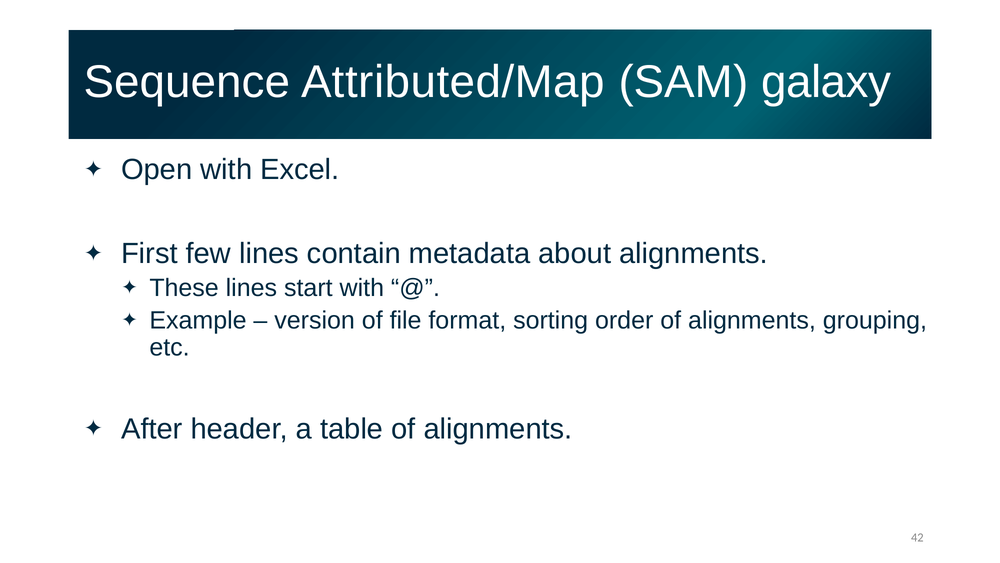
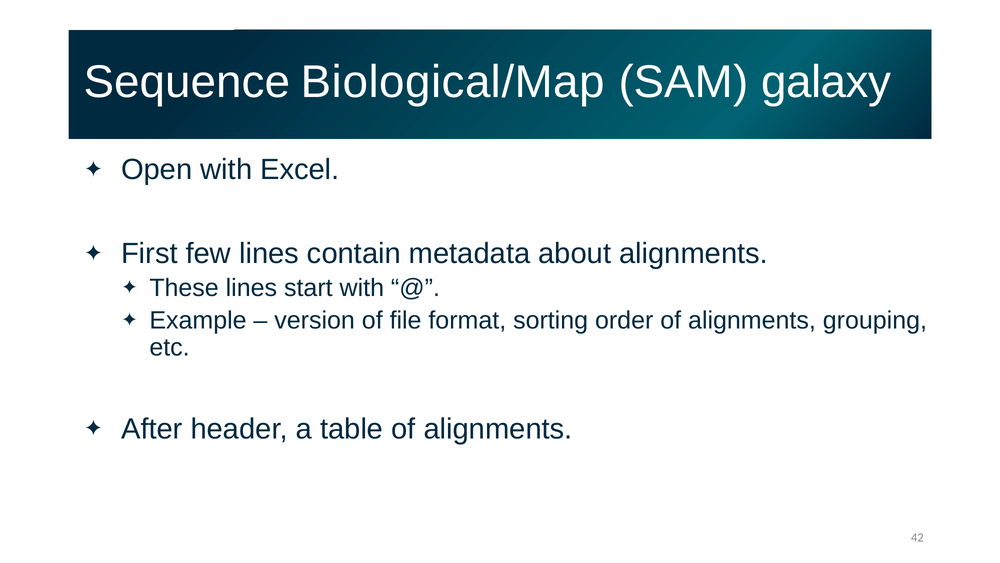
Attributed/Map: Attributed/Map -> Biological/Map (453, 82)
